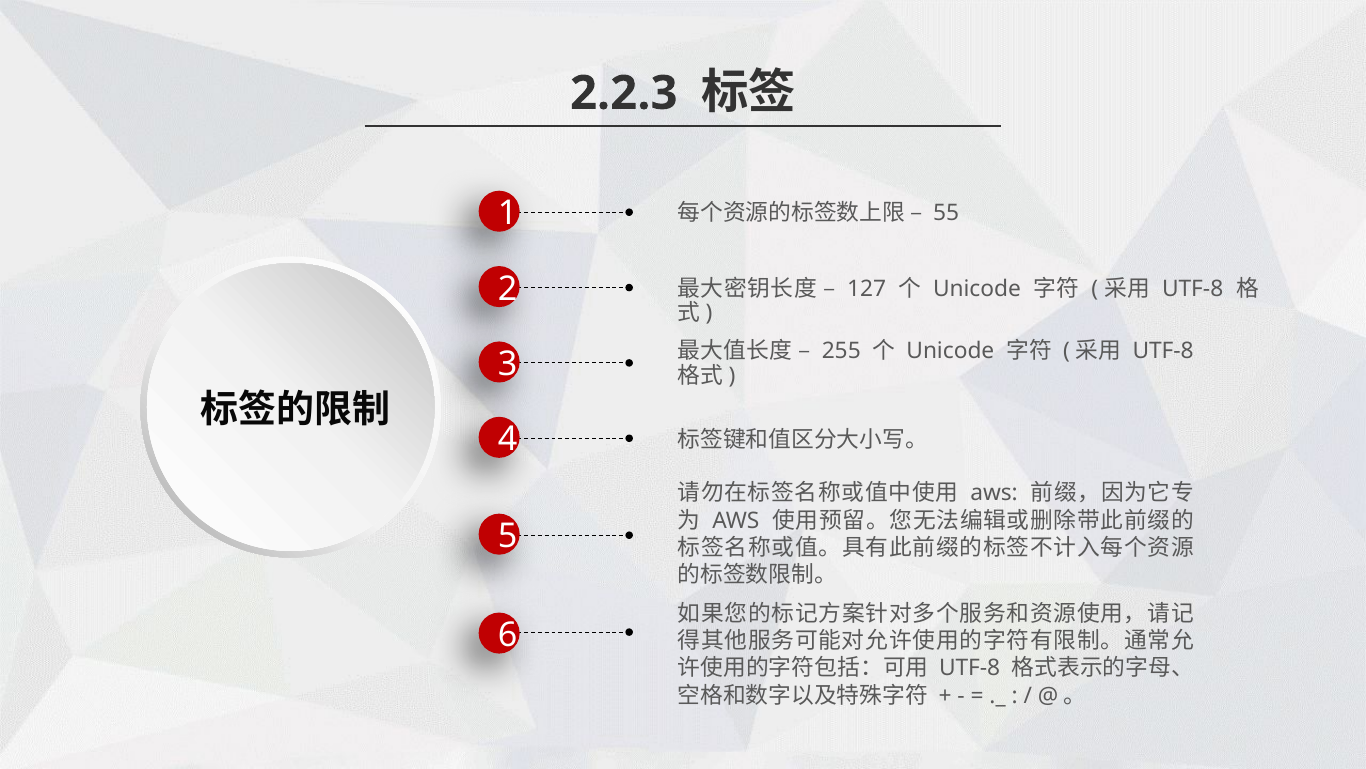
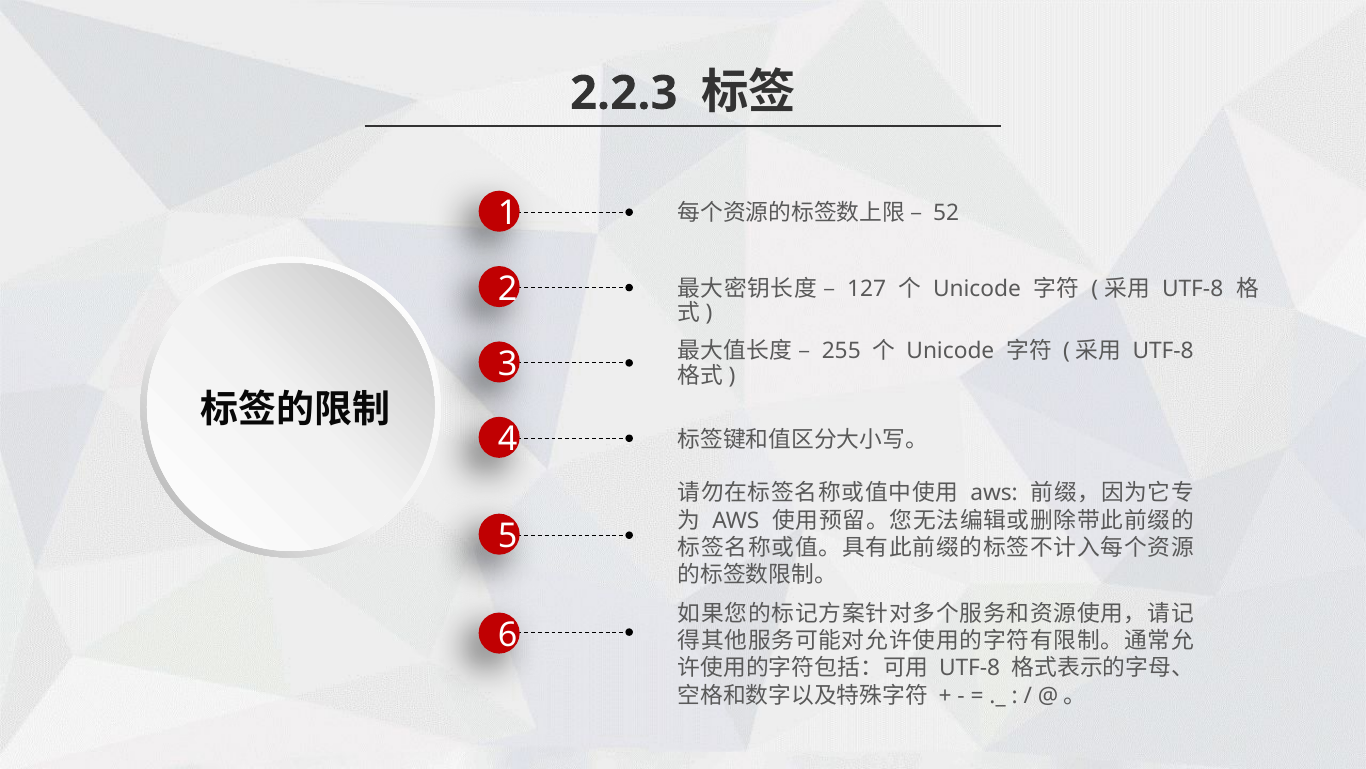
55: 55 -> 52 (946, 213)
